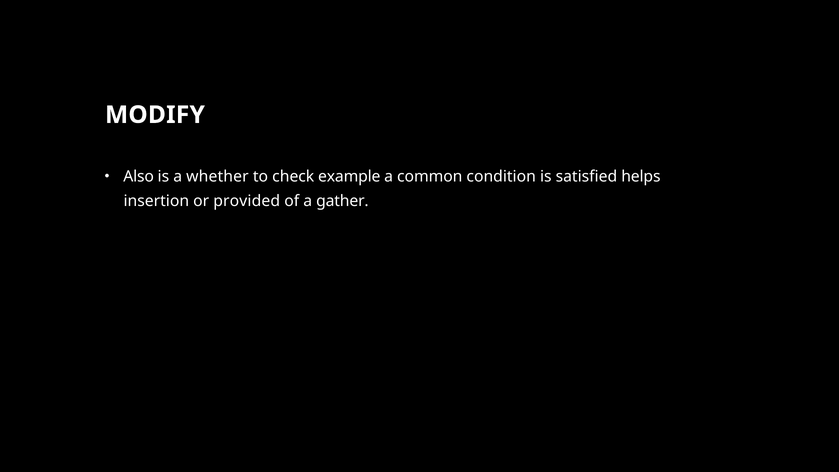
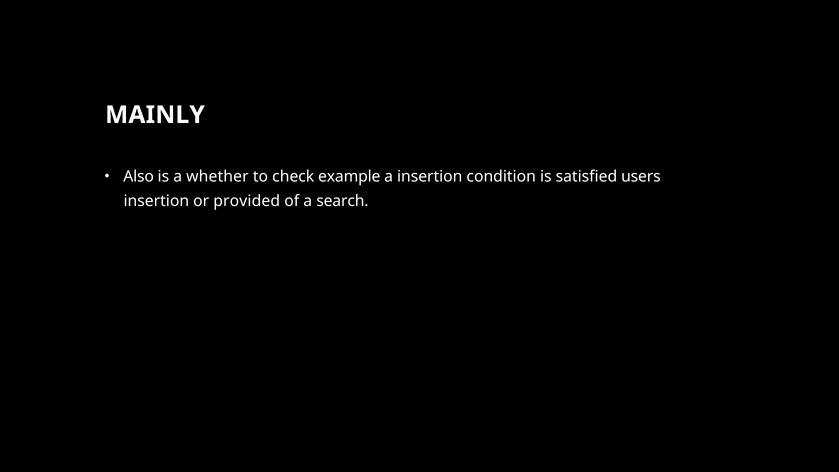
MODIFY: MODIFY -> MAINLY (155, 115)
a common: common -> insertion (430, 177)
helps: helps -> users (641, 177)
gather: gather -> search (342, 201)
